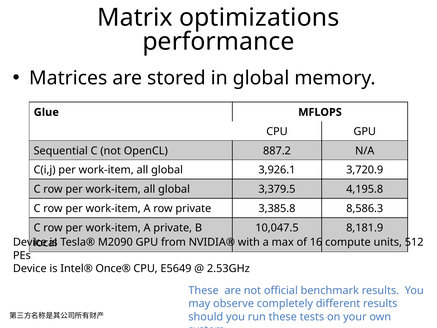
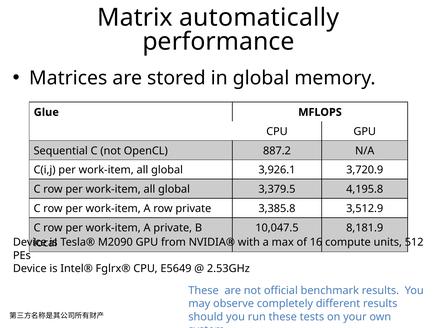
optimizations: optimizations -> automatically (259, 18)
8,586.3: 8,586.3 -> 3,512.9 (365, 208)
Once®: Once® -> Fglrx® (113, 268)
